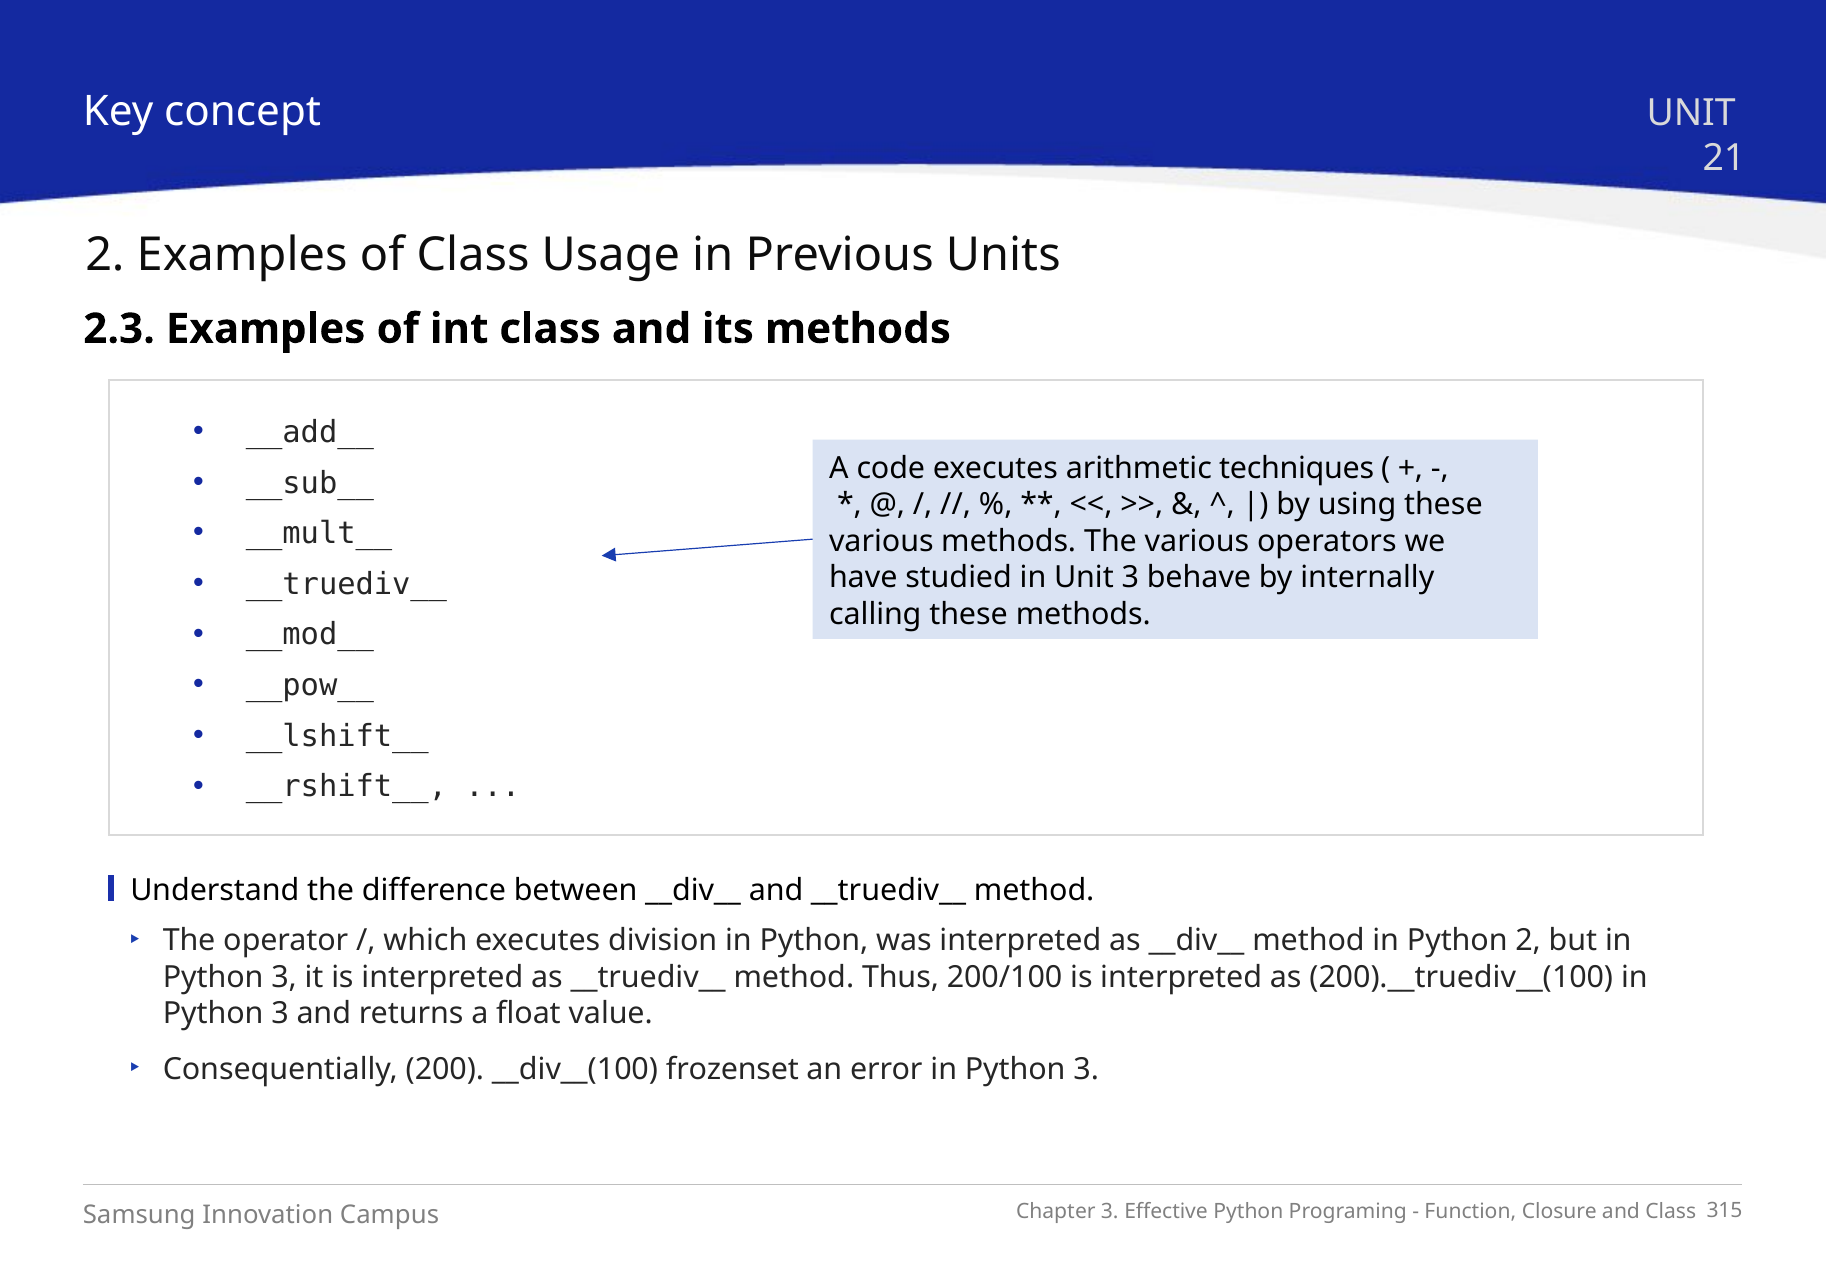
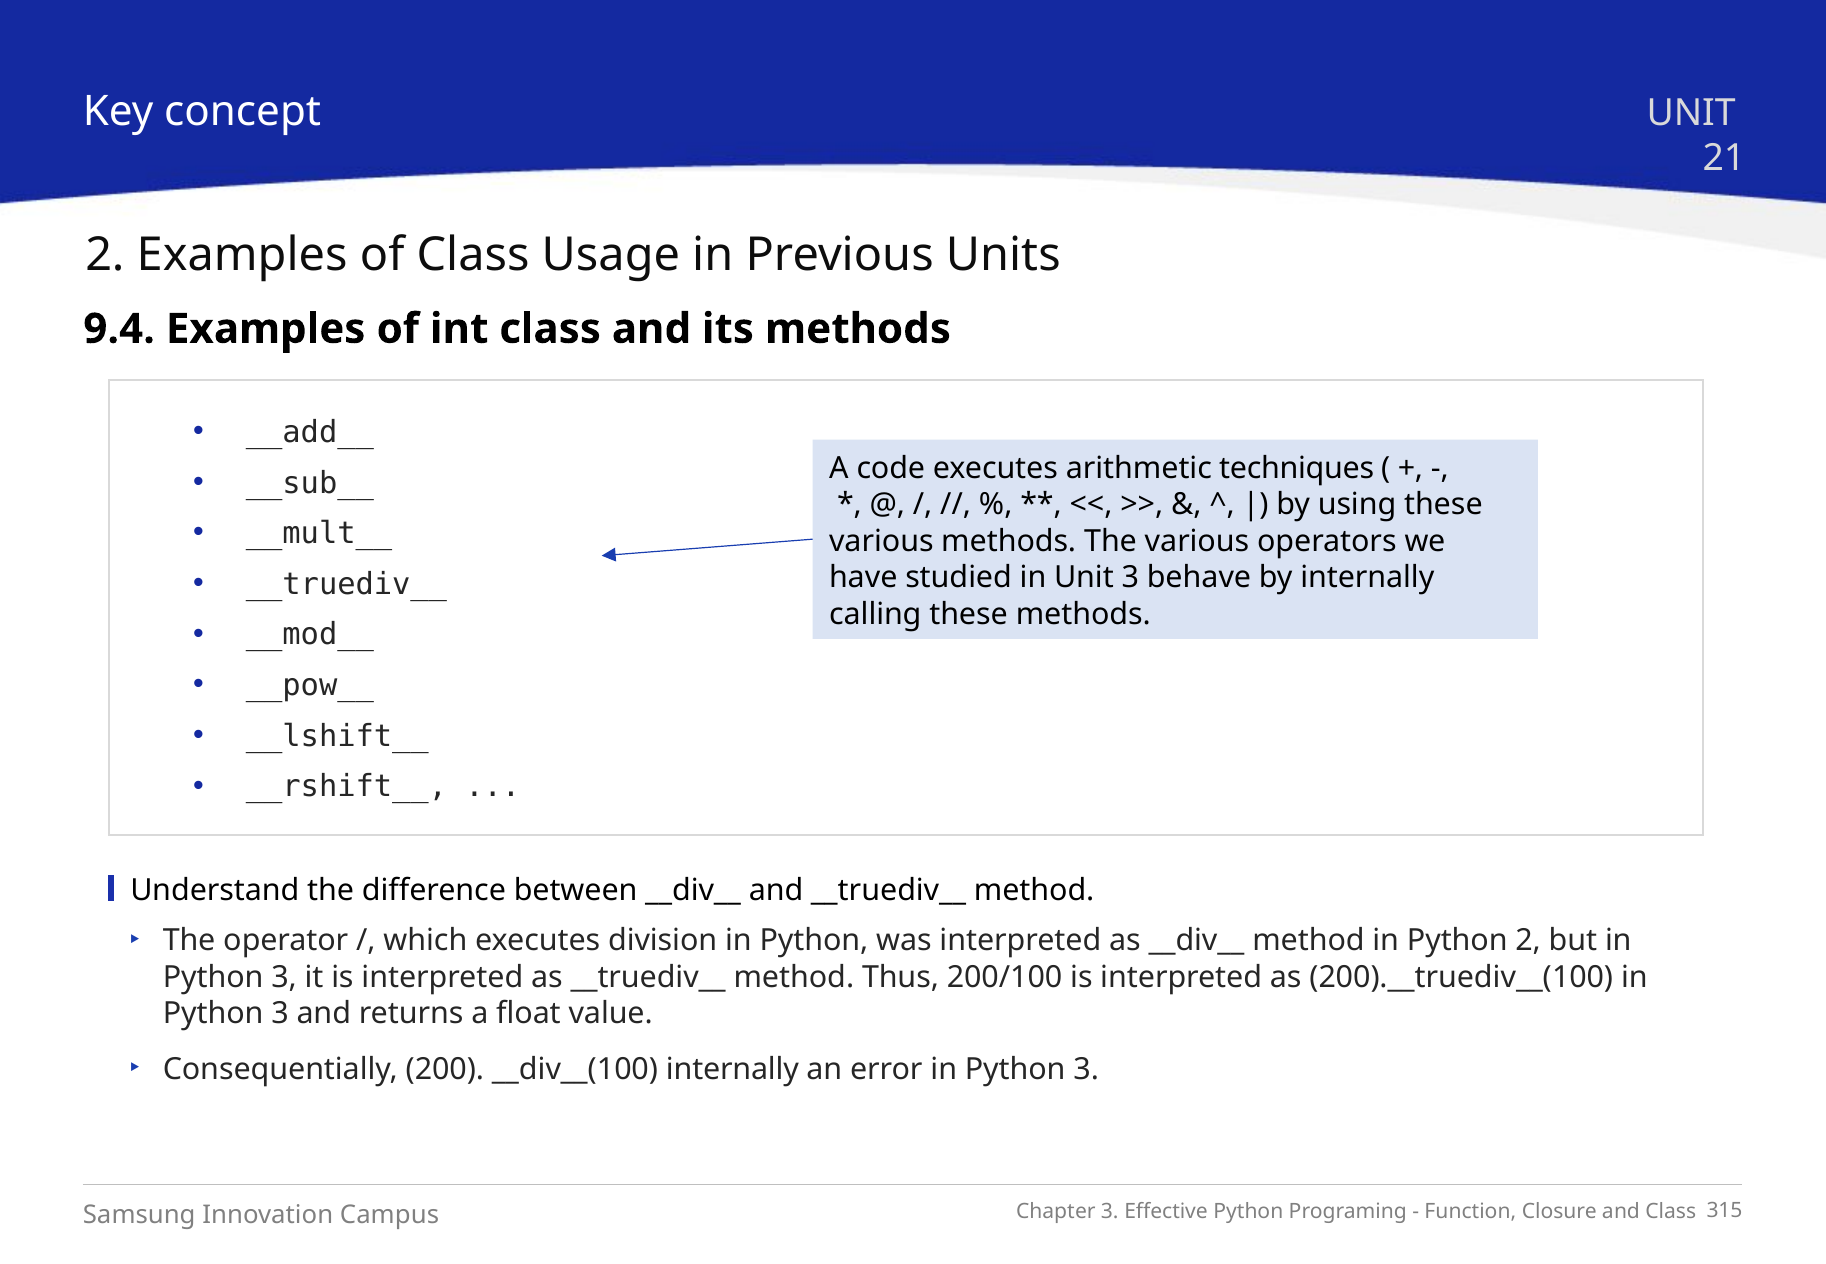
2.3: 2.3 -> 9.4 (119, 329)
__div__(100 frozenset: frozenset -> internally (732, 1069)
